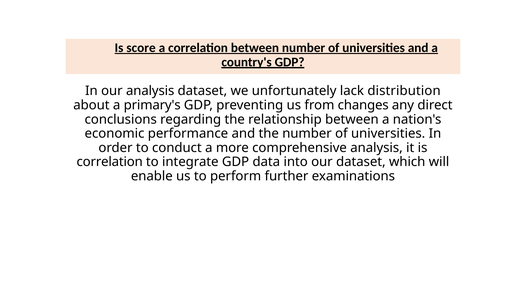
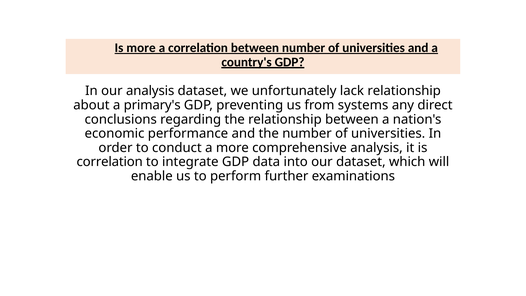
Is score: score -> more (141, 48)
lack distribution: distribution -> relationship (404, 91)
changes: changes -> systems (363, 105)
